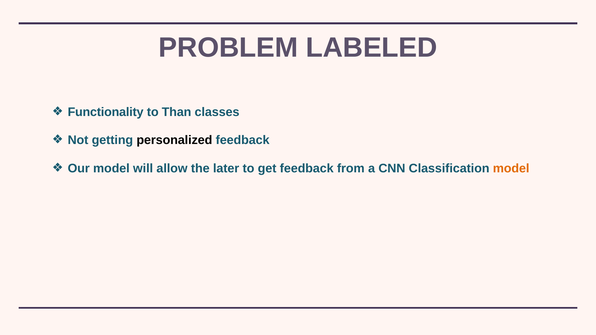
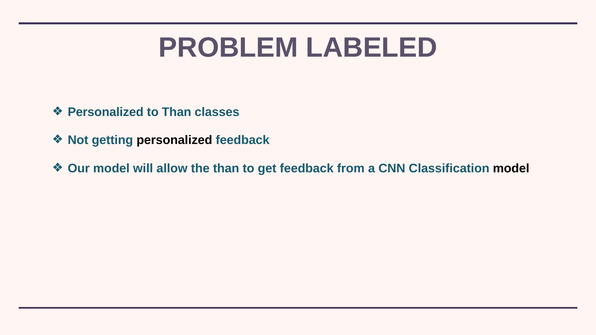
Functionality: Functionality -> Personalized (106, 112)
the later: later -> than (226, 169)
model colour: orange -> black (511, 169)
